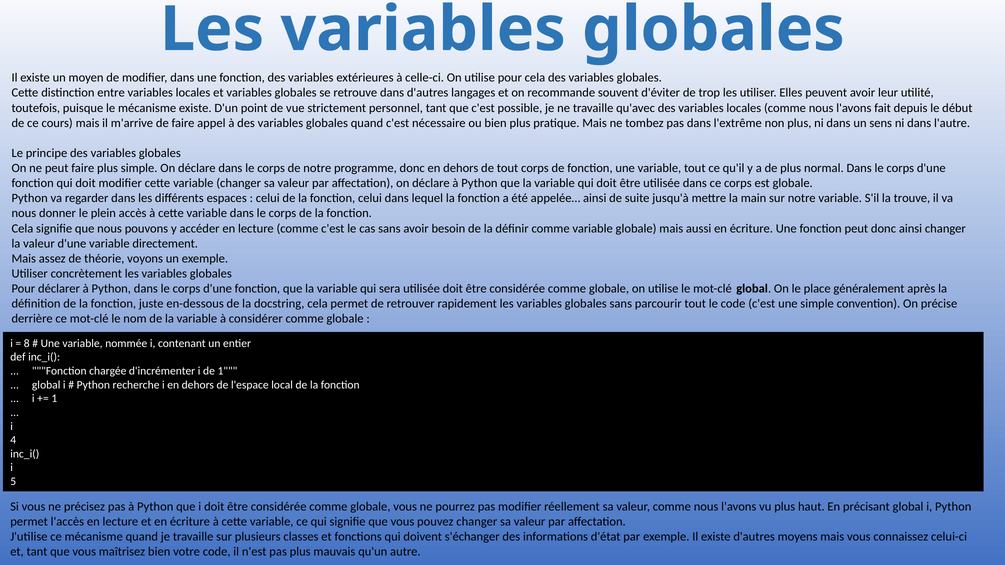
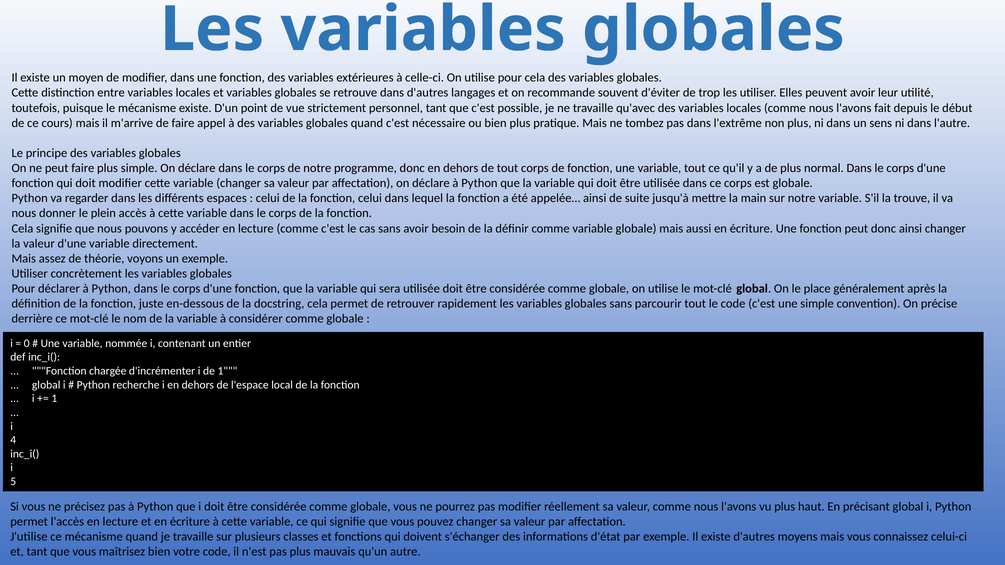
8: 8 -> 0 (27, 343)
